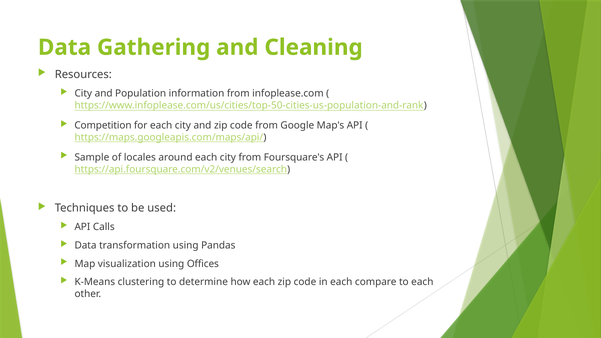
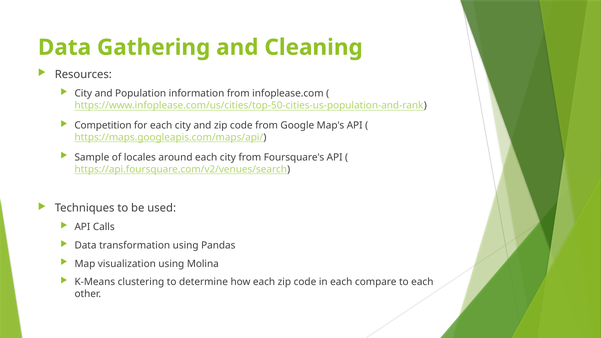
Offices: Offices -> Molina (203, 264)
